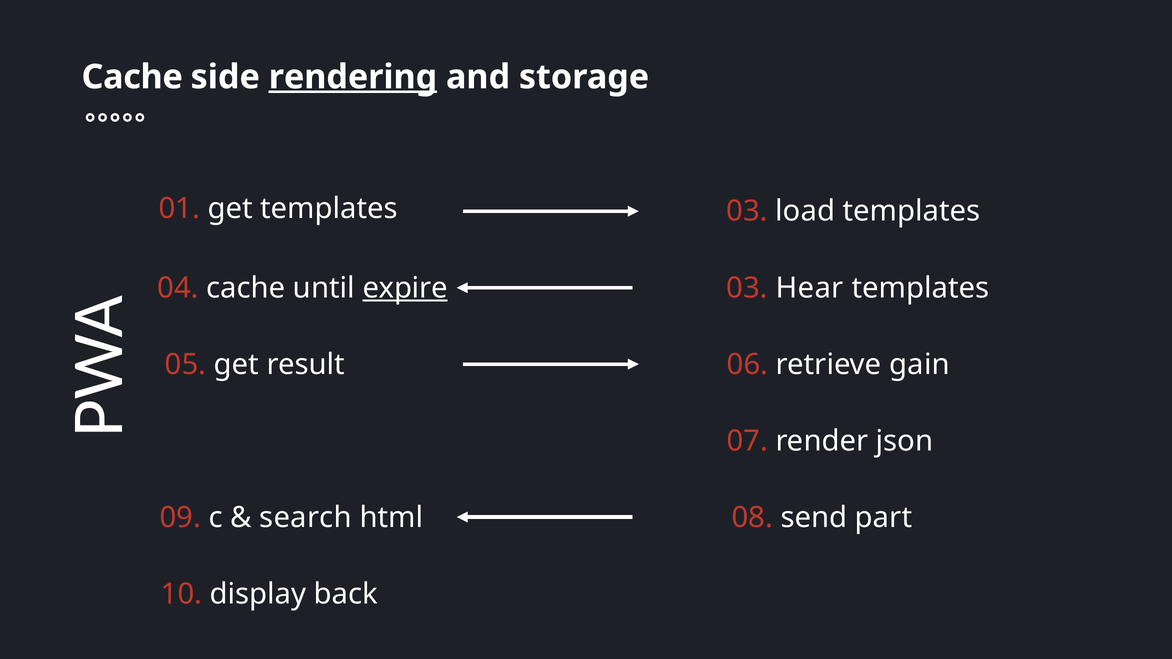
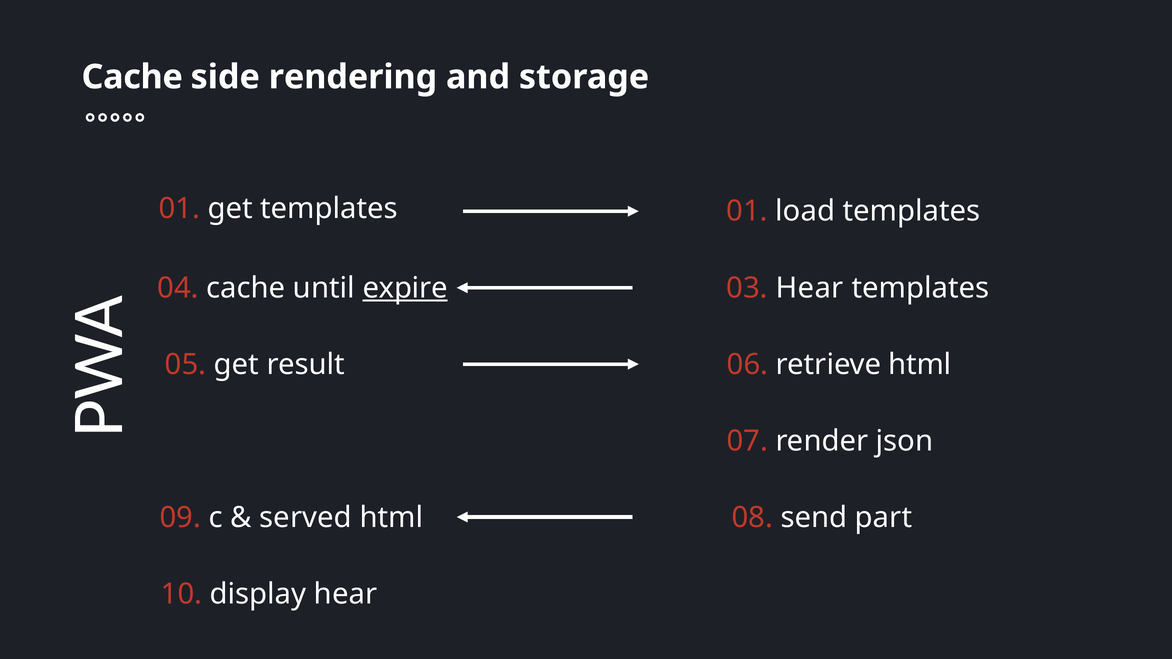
rendering underline: present -> none (353, 77)
get templates 03: 03 -> 01 (747, 211)
retrieve gain: gain -> html (920, 365)
search: search -> served (306, 518)
display back: back -> hear (346, 595)
